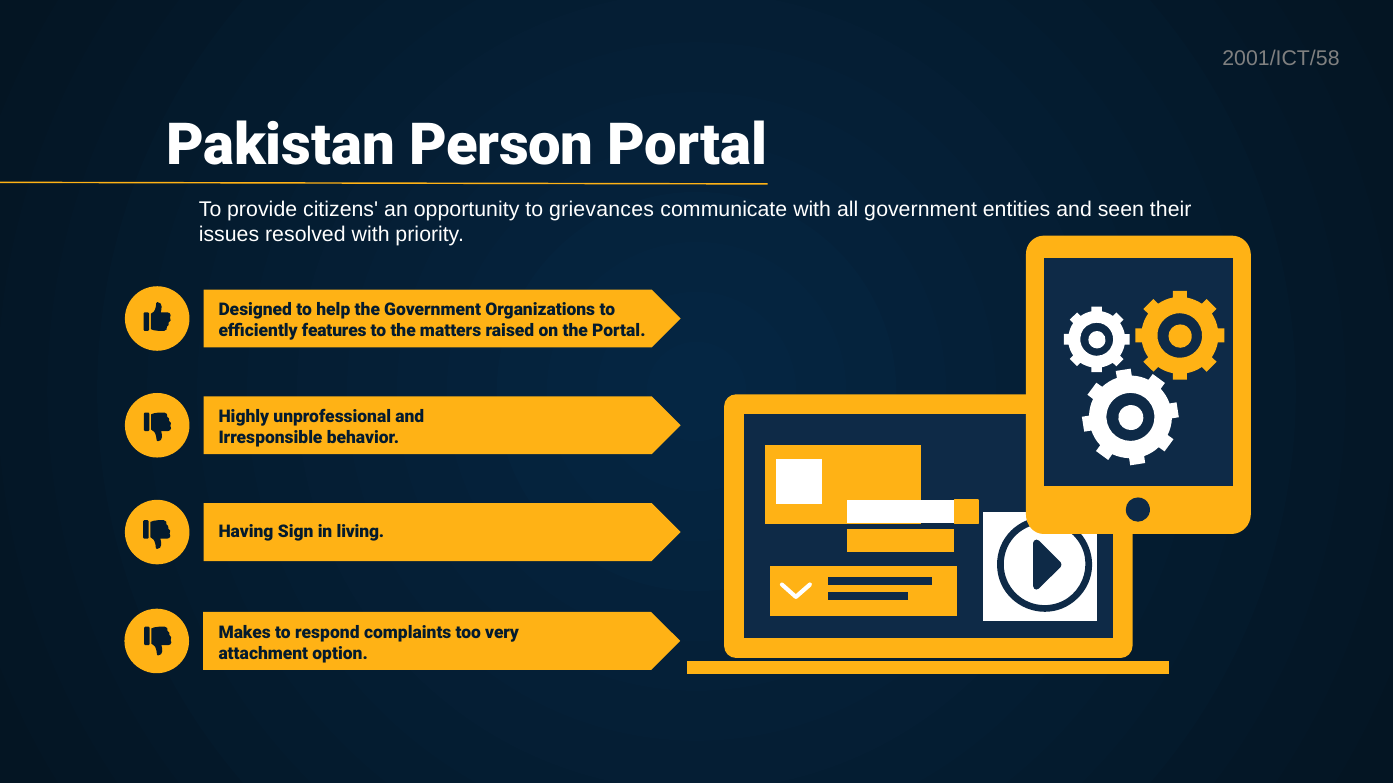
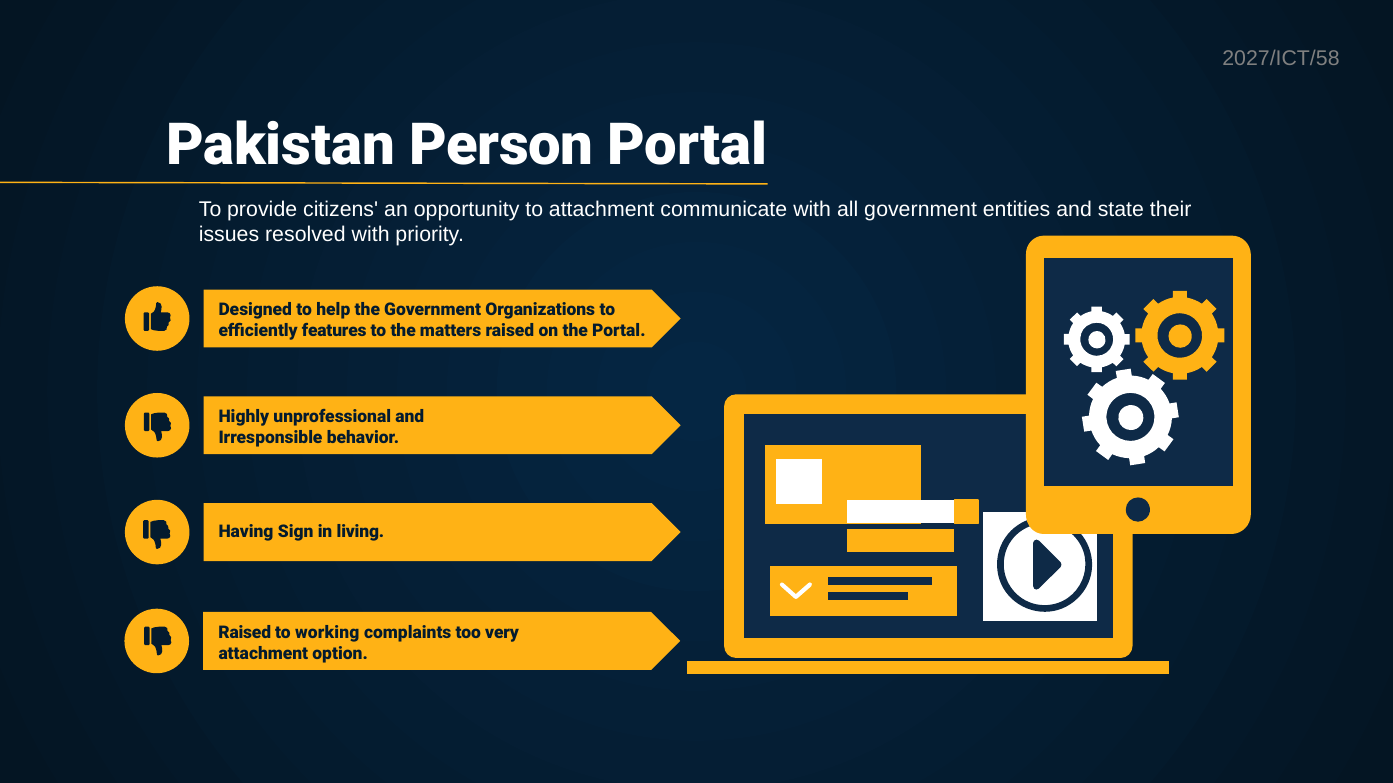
2001/ICT/58: 2001/ICT/58 -> 2027/ICT/58 (1281, 58)
to grievances: grievances -> attachment (602, 209)
seen: seen -> state (1121, 209)
Makes: Makes -> Raised (245, 633)
respond: respond -> working (327, 633)
